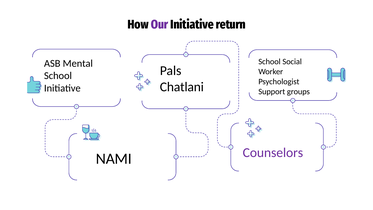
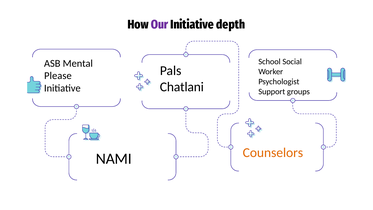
return: return -> depth (231, 24)
School: School -> Please (58, 76)
Counselors colour: purple -> orange (273, 153)
